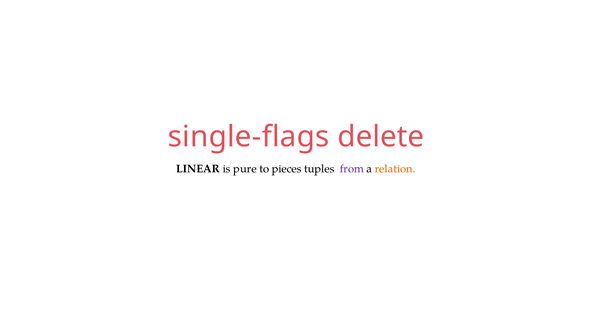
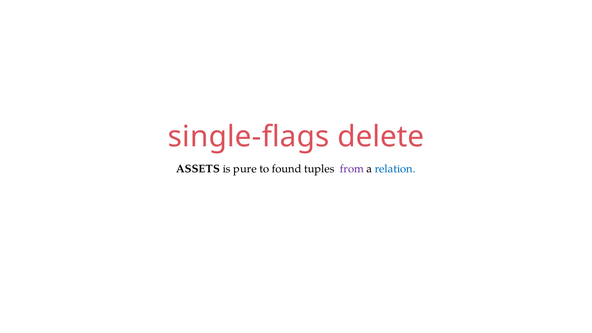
LINEAR: LINEAR -> ASSETS (198, 169)
pieces: pieces -> found (287, 169)
relation colour: orange -> blue (395, 169)
